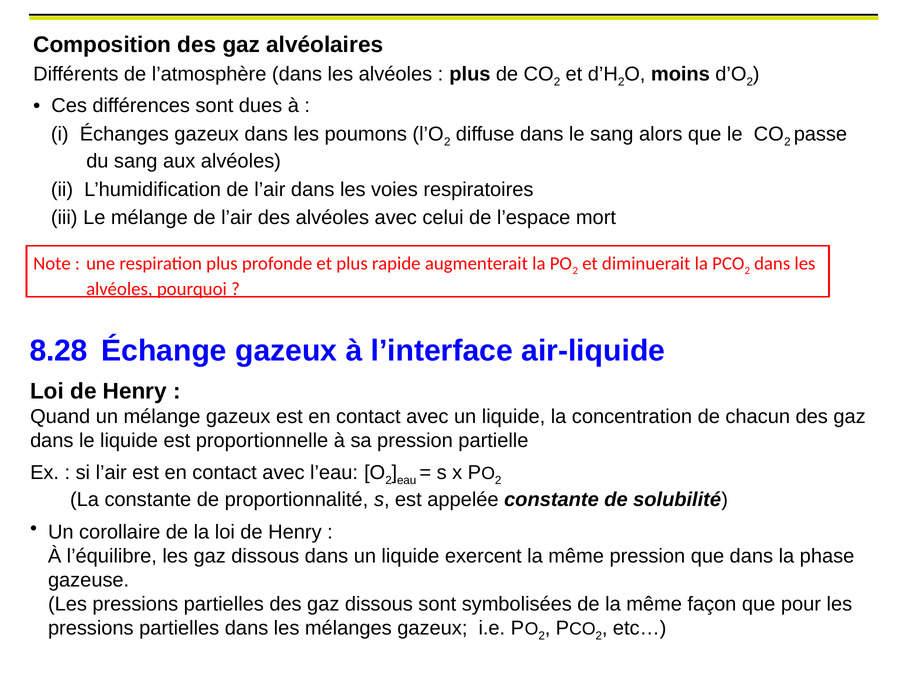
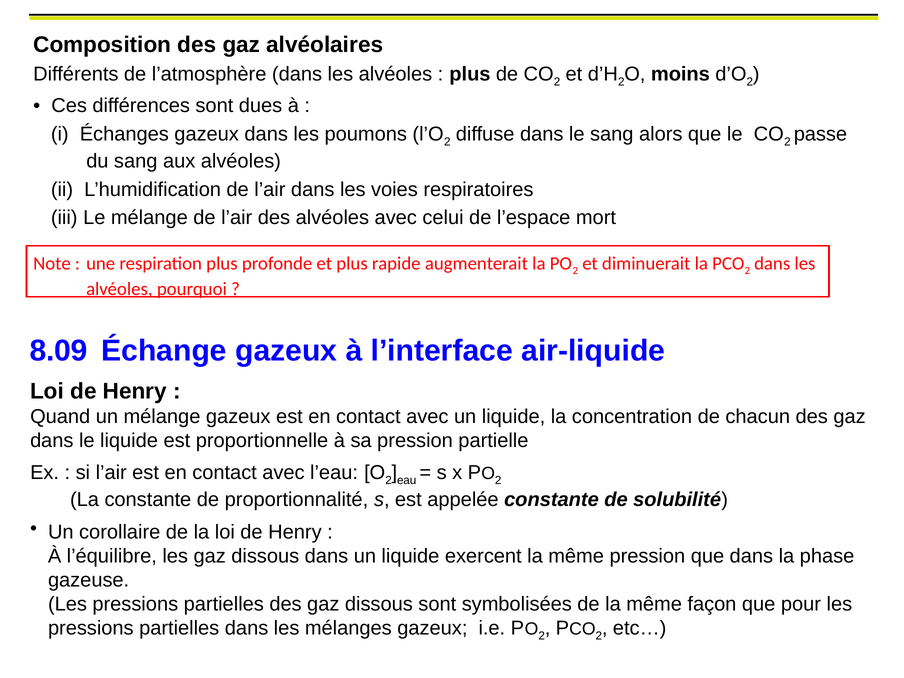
8.28: 8.28 -> 8.09 (59, 351)
